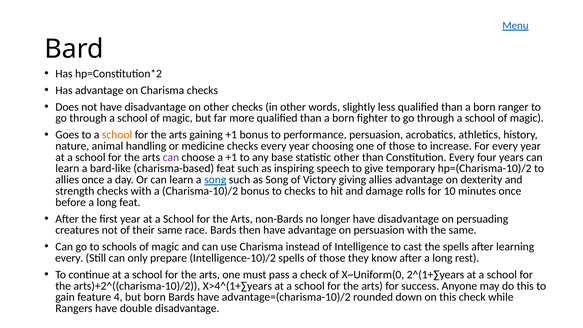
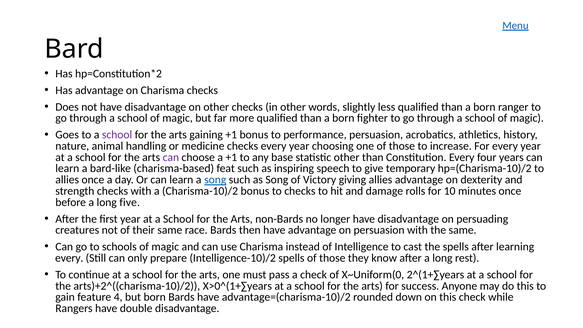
school colour: orange -> purple (117, 135)
long feat: feat -> five (130, 202)
X>4^(1+∑years: X>4^(1+∑years -> X>0^(1+∑years (237, 286)
